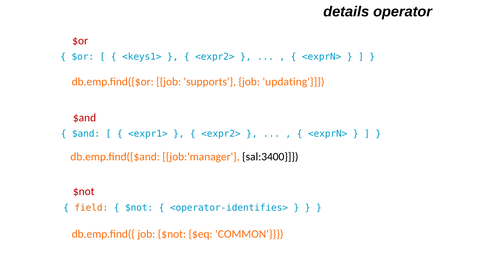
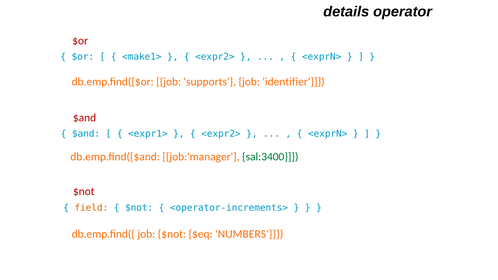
<keys1>: <keys1> -> <make1> (142, 57)
updating: updating -> identifier (294, 82)
sal:3400 colour: black -> green (270, 157)
<operator-identifies>: <operator-identifies> -> <operator-increments> (229, 208)
COMMON: COMMON -> NUMBERS (249, 234)
